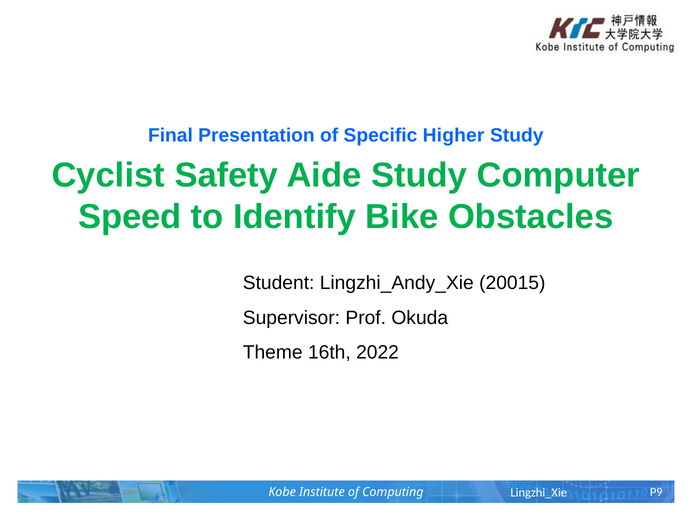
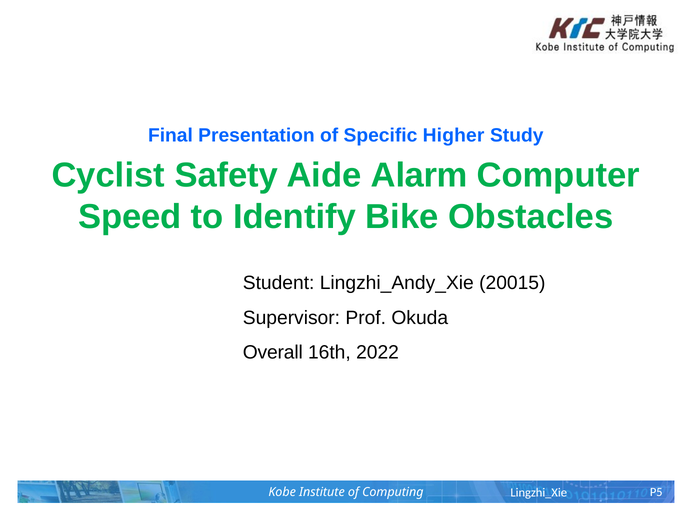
Aide Study: Study -> Alarm (419, 175)
Theme: Theme -> Overall (273, 352)
9: 9 -> 5 (659, 492)
